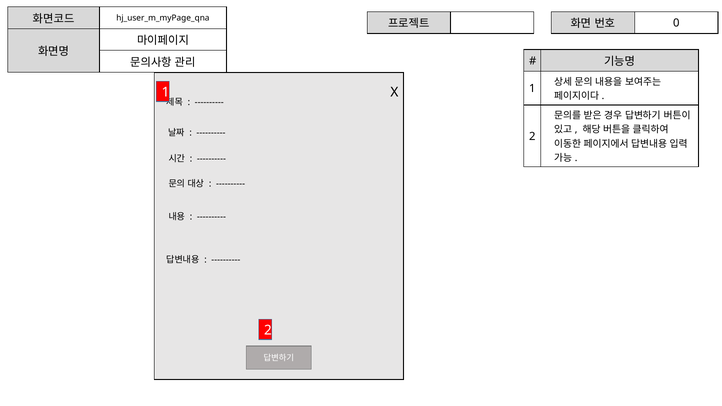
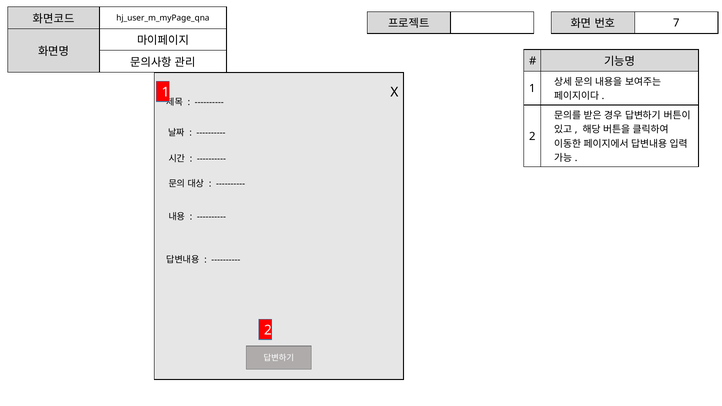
0: 0 -> 7 (676, 23)
